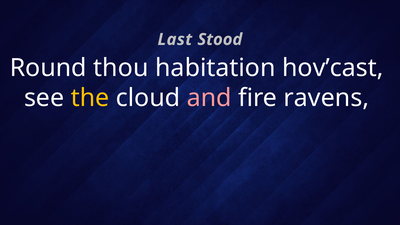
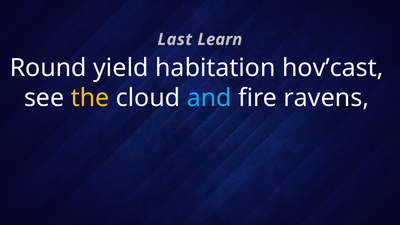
Stood: Stood -> Learn (220, 39)
thou: thou -> yield (121, 68)
and colour: pink -> light blue (209, 98)
